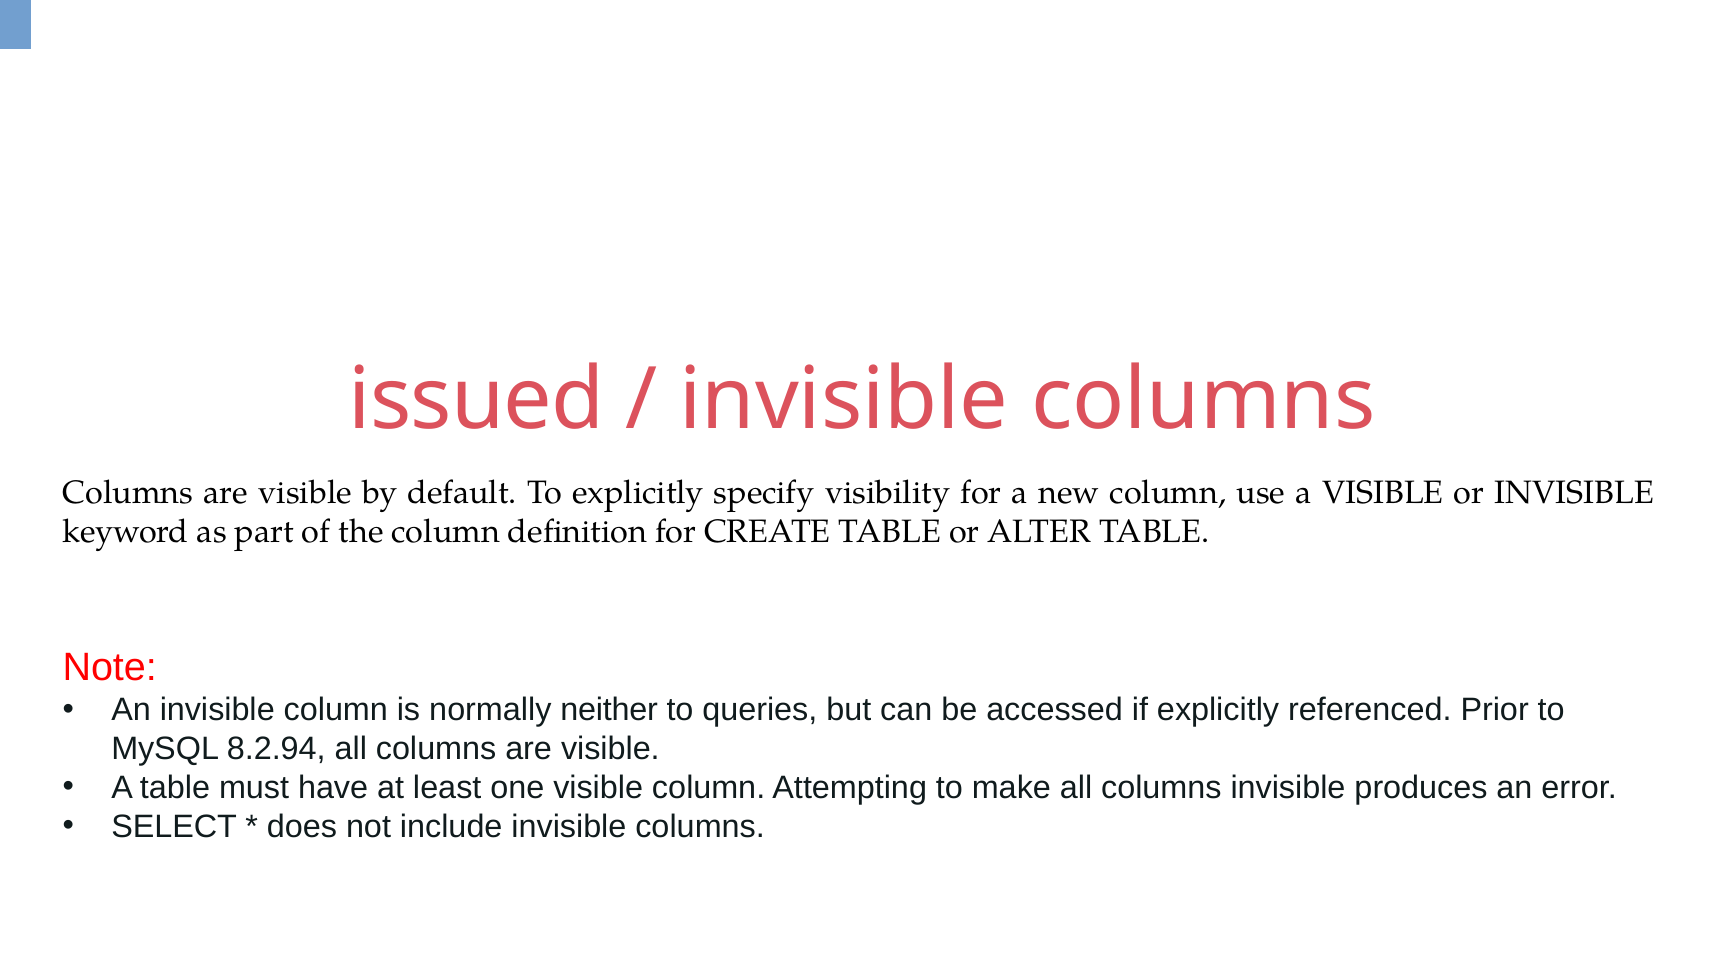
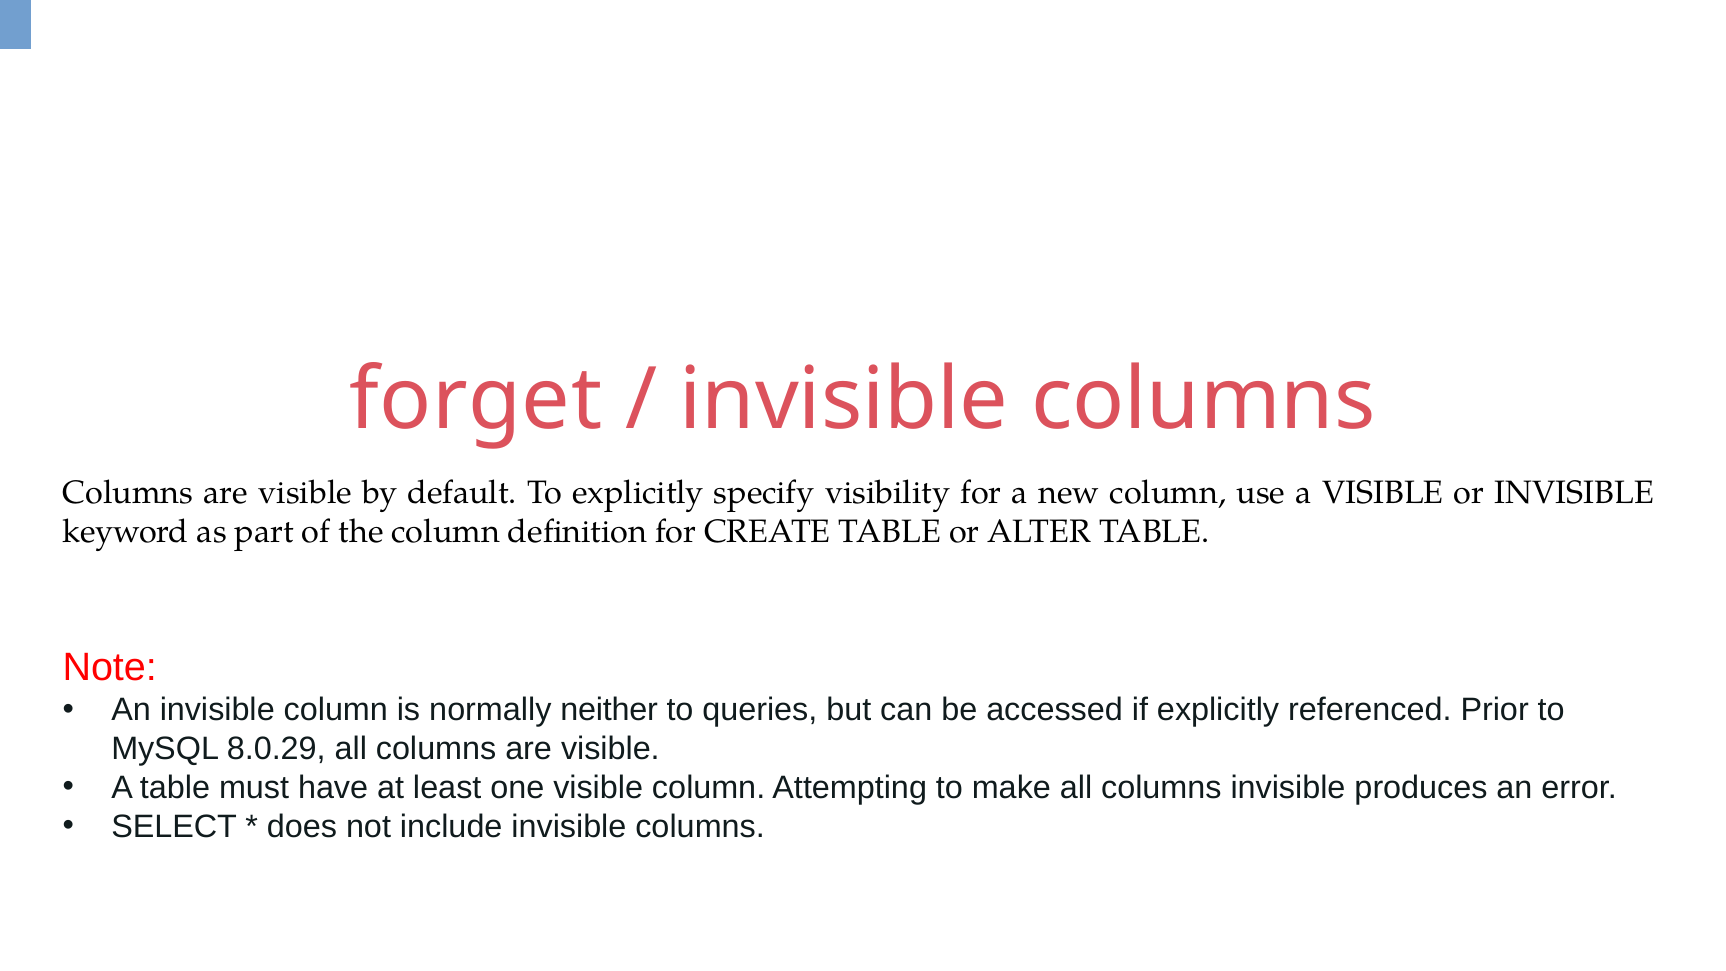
issued: issued -> forget (476, 400)
8.2.94: 8.2.94 -> 8.0.29 (276, 749)
